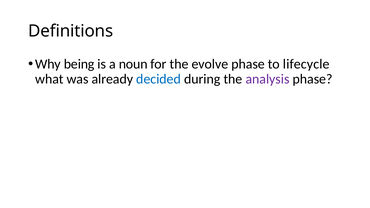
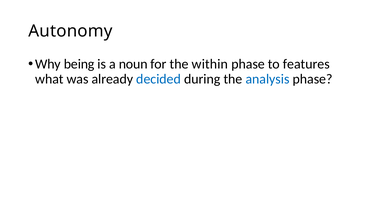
Definitions: Definitions -> Autonomy (71, 31)
evolve: evolve -> within (210, 64)
lifecycle: lifecycle -> features (306, 64)
analysis colour: purple -> blue (267, 79)
